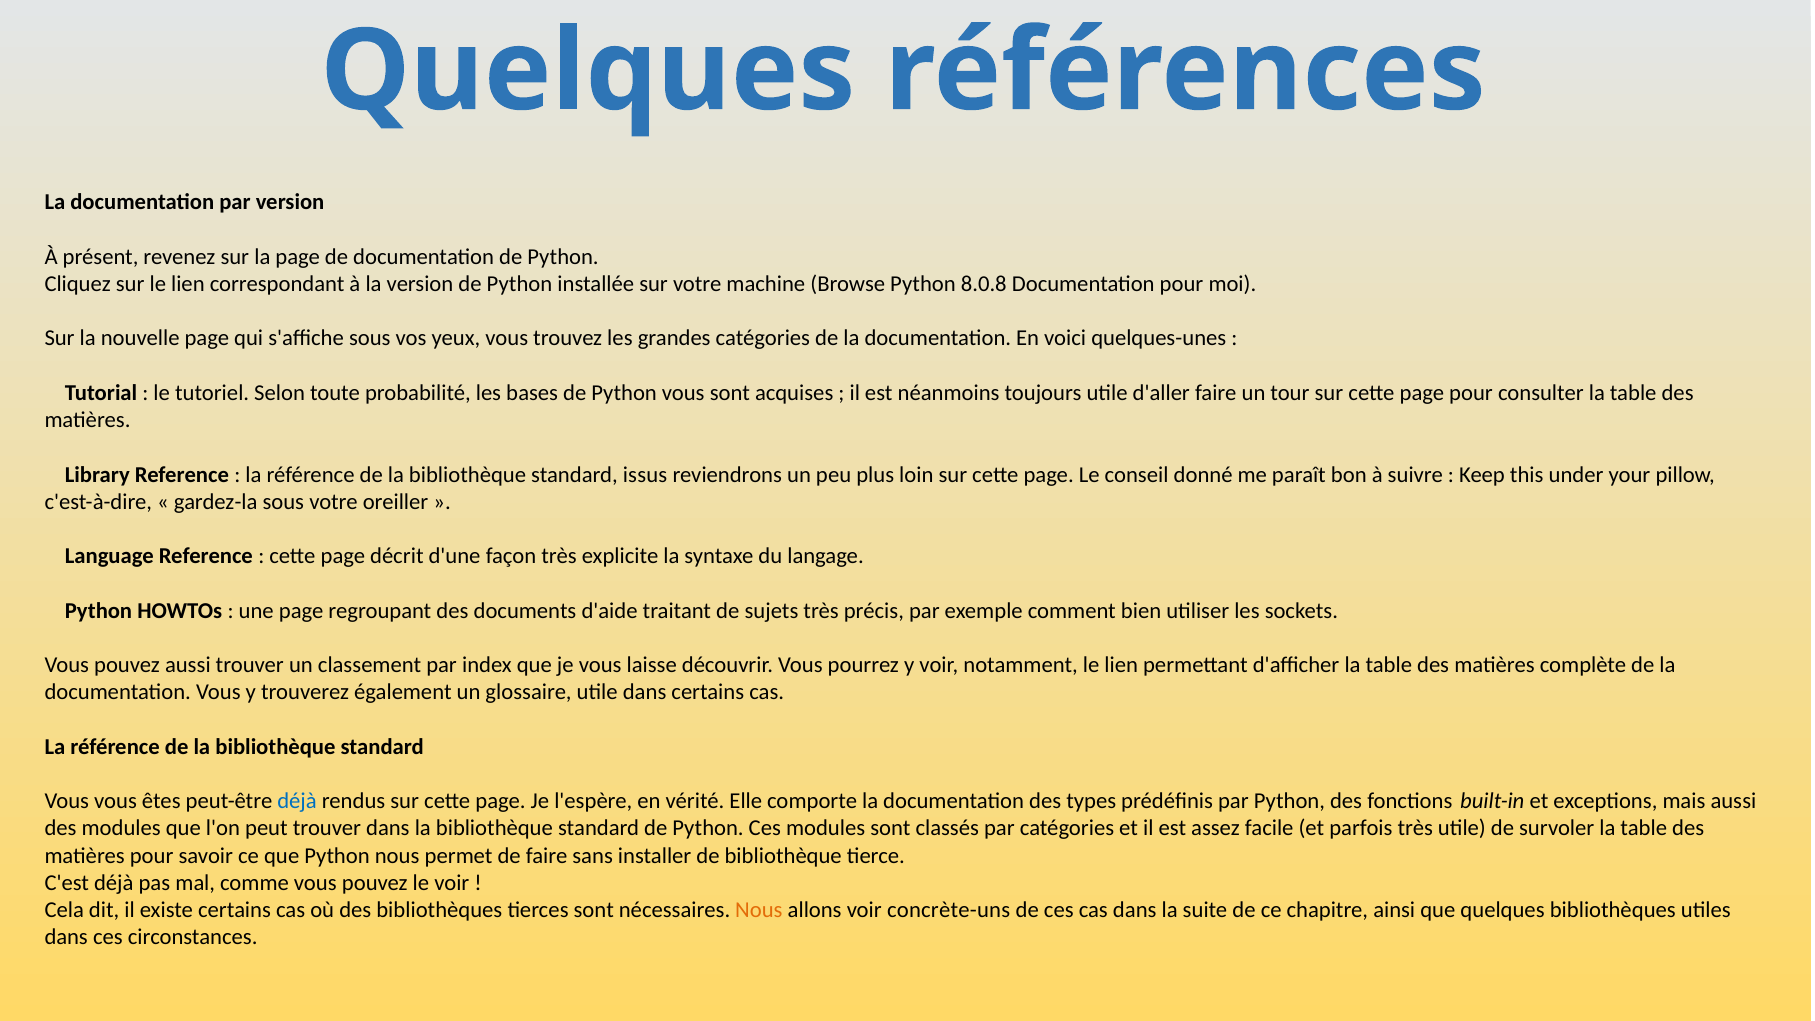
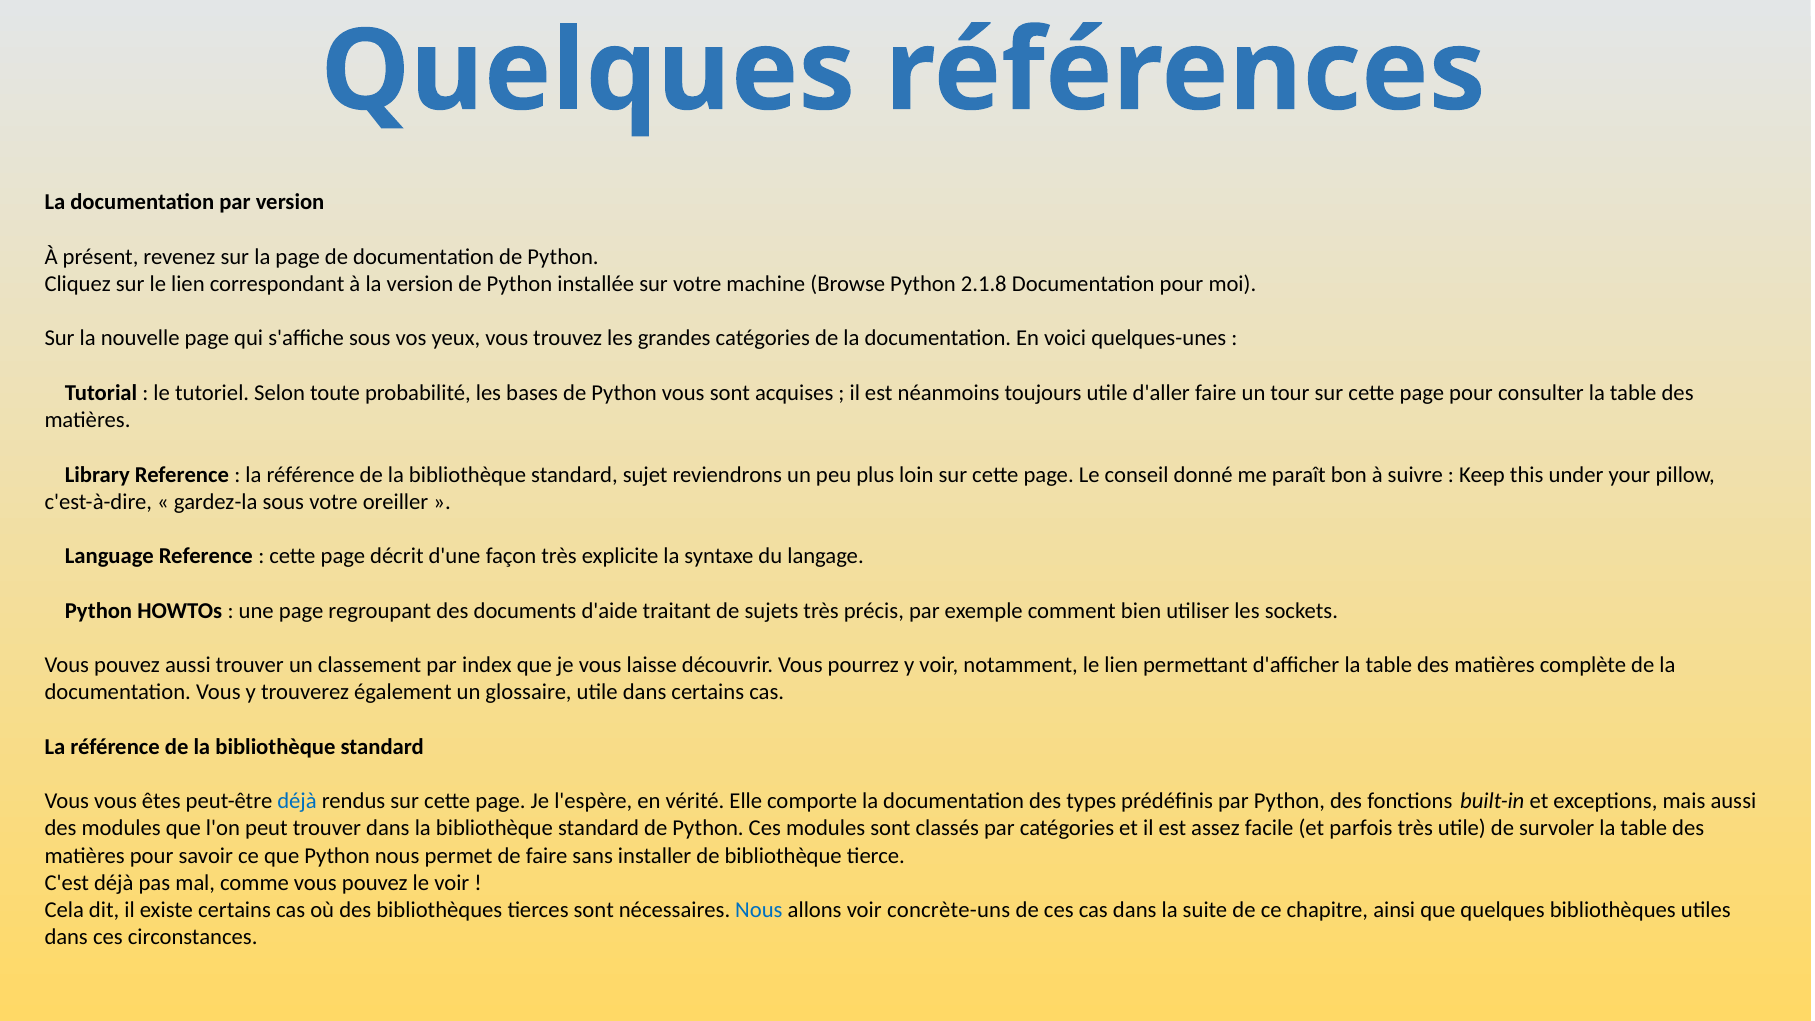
8.0.8: 8.0.8 -> 2.1.8 (984, 284)
issus: issus -> sujet (645, 475)
Nous colour: orange -> blue (759, 910)
